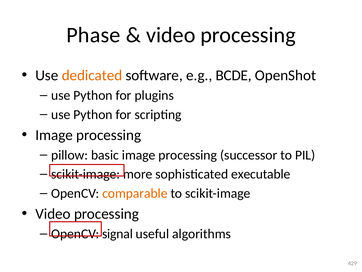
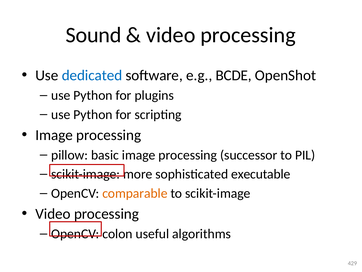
Phase: Phase -> Sound (94, 35)
dedicated colour: orange -> blue (92, 75)
signal: signal -> colon (117, 233)
